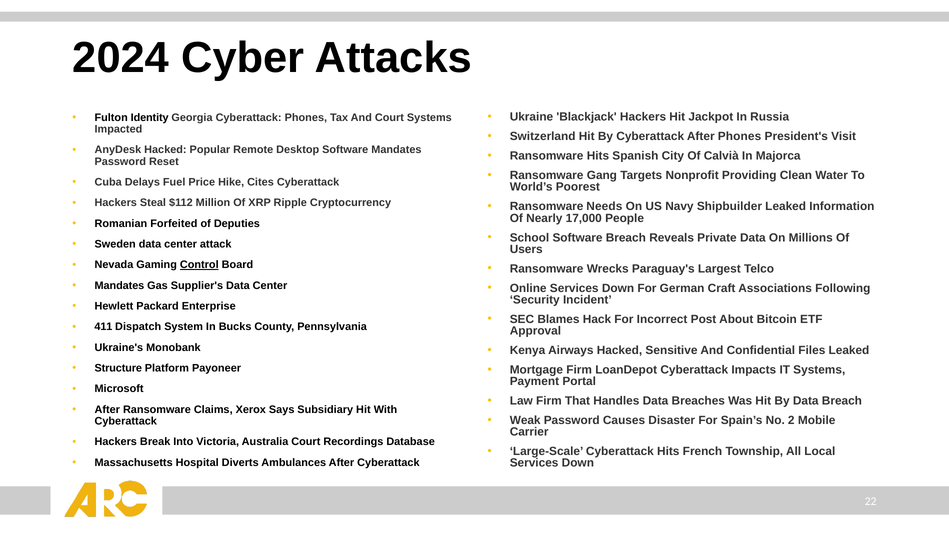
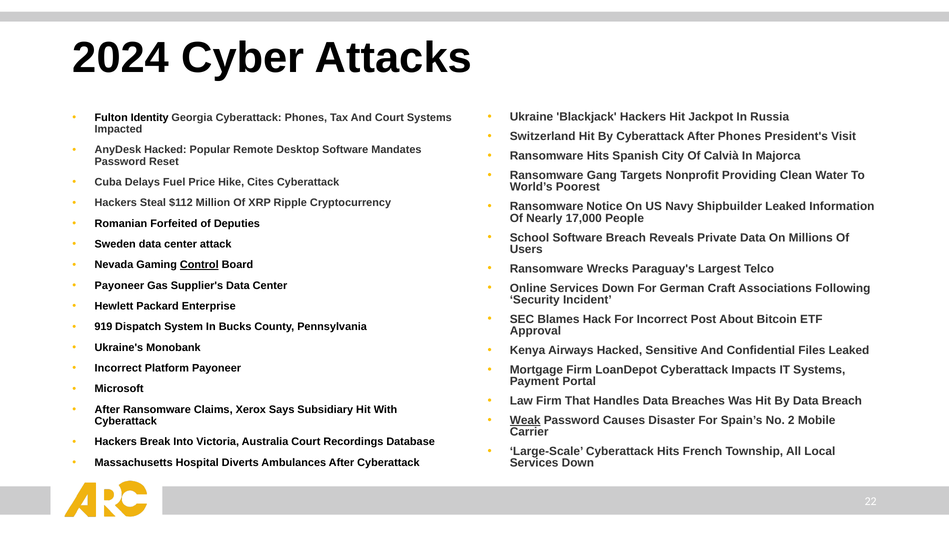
Needs: Needs -> Notice (604, 207)
Mandates: Mandates -> Payoneer (119, 285)
411: 411 -> 919 (103, 327)
Structure: Structure -> Incorrect (118, 368)
Weak underline: none -> present (525, 420)
